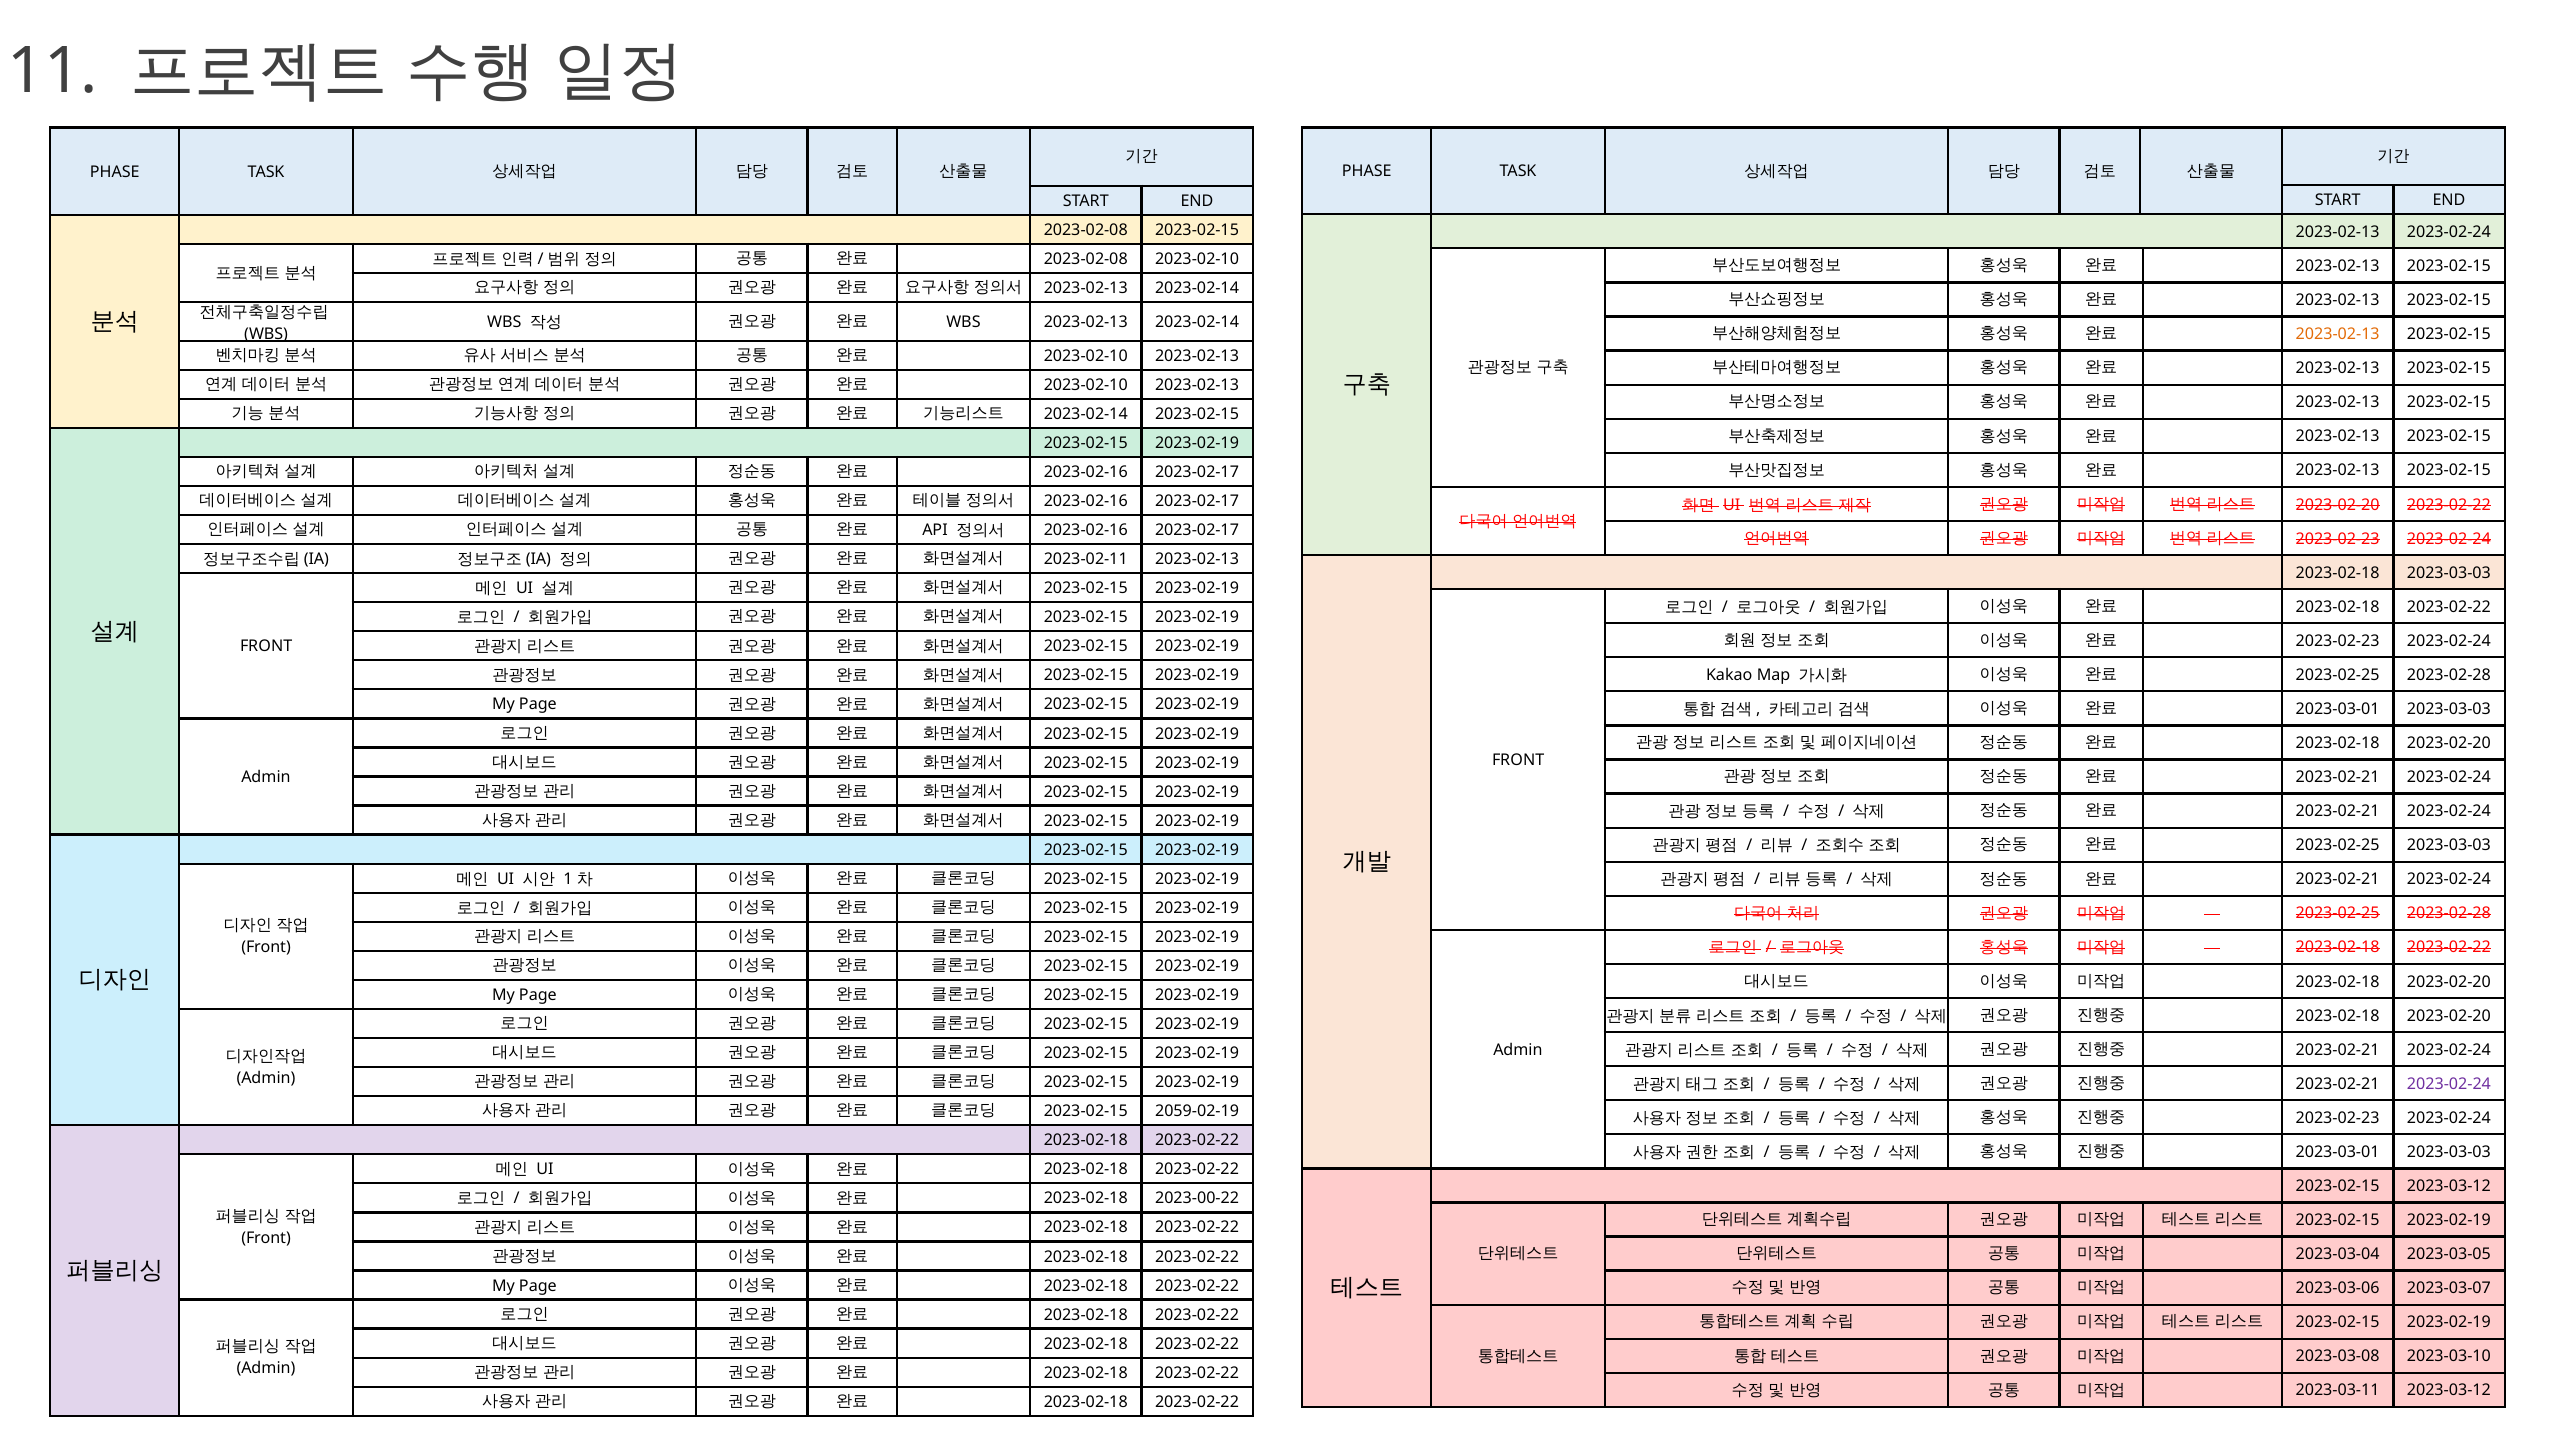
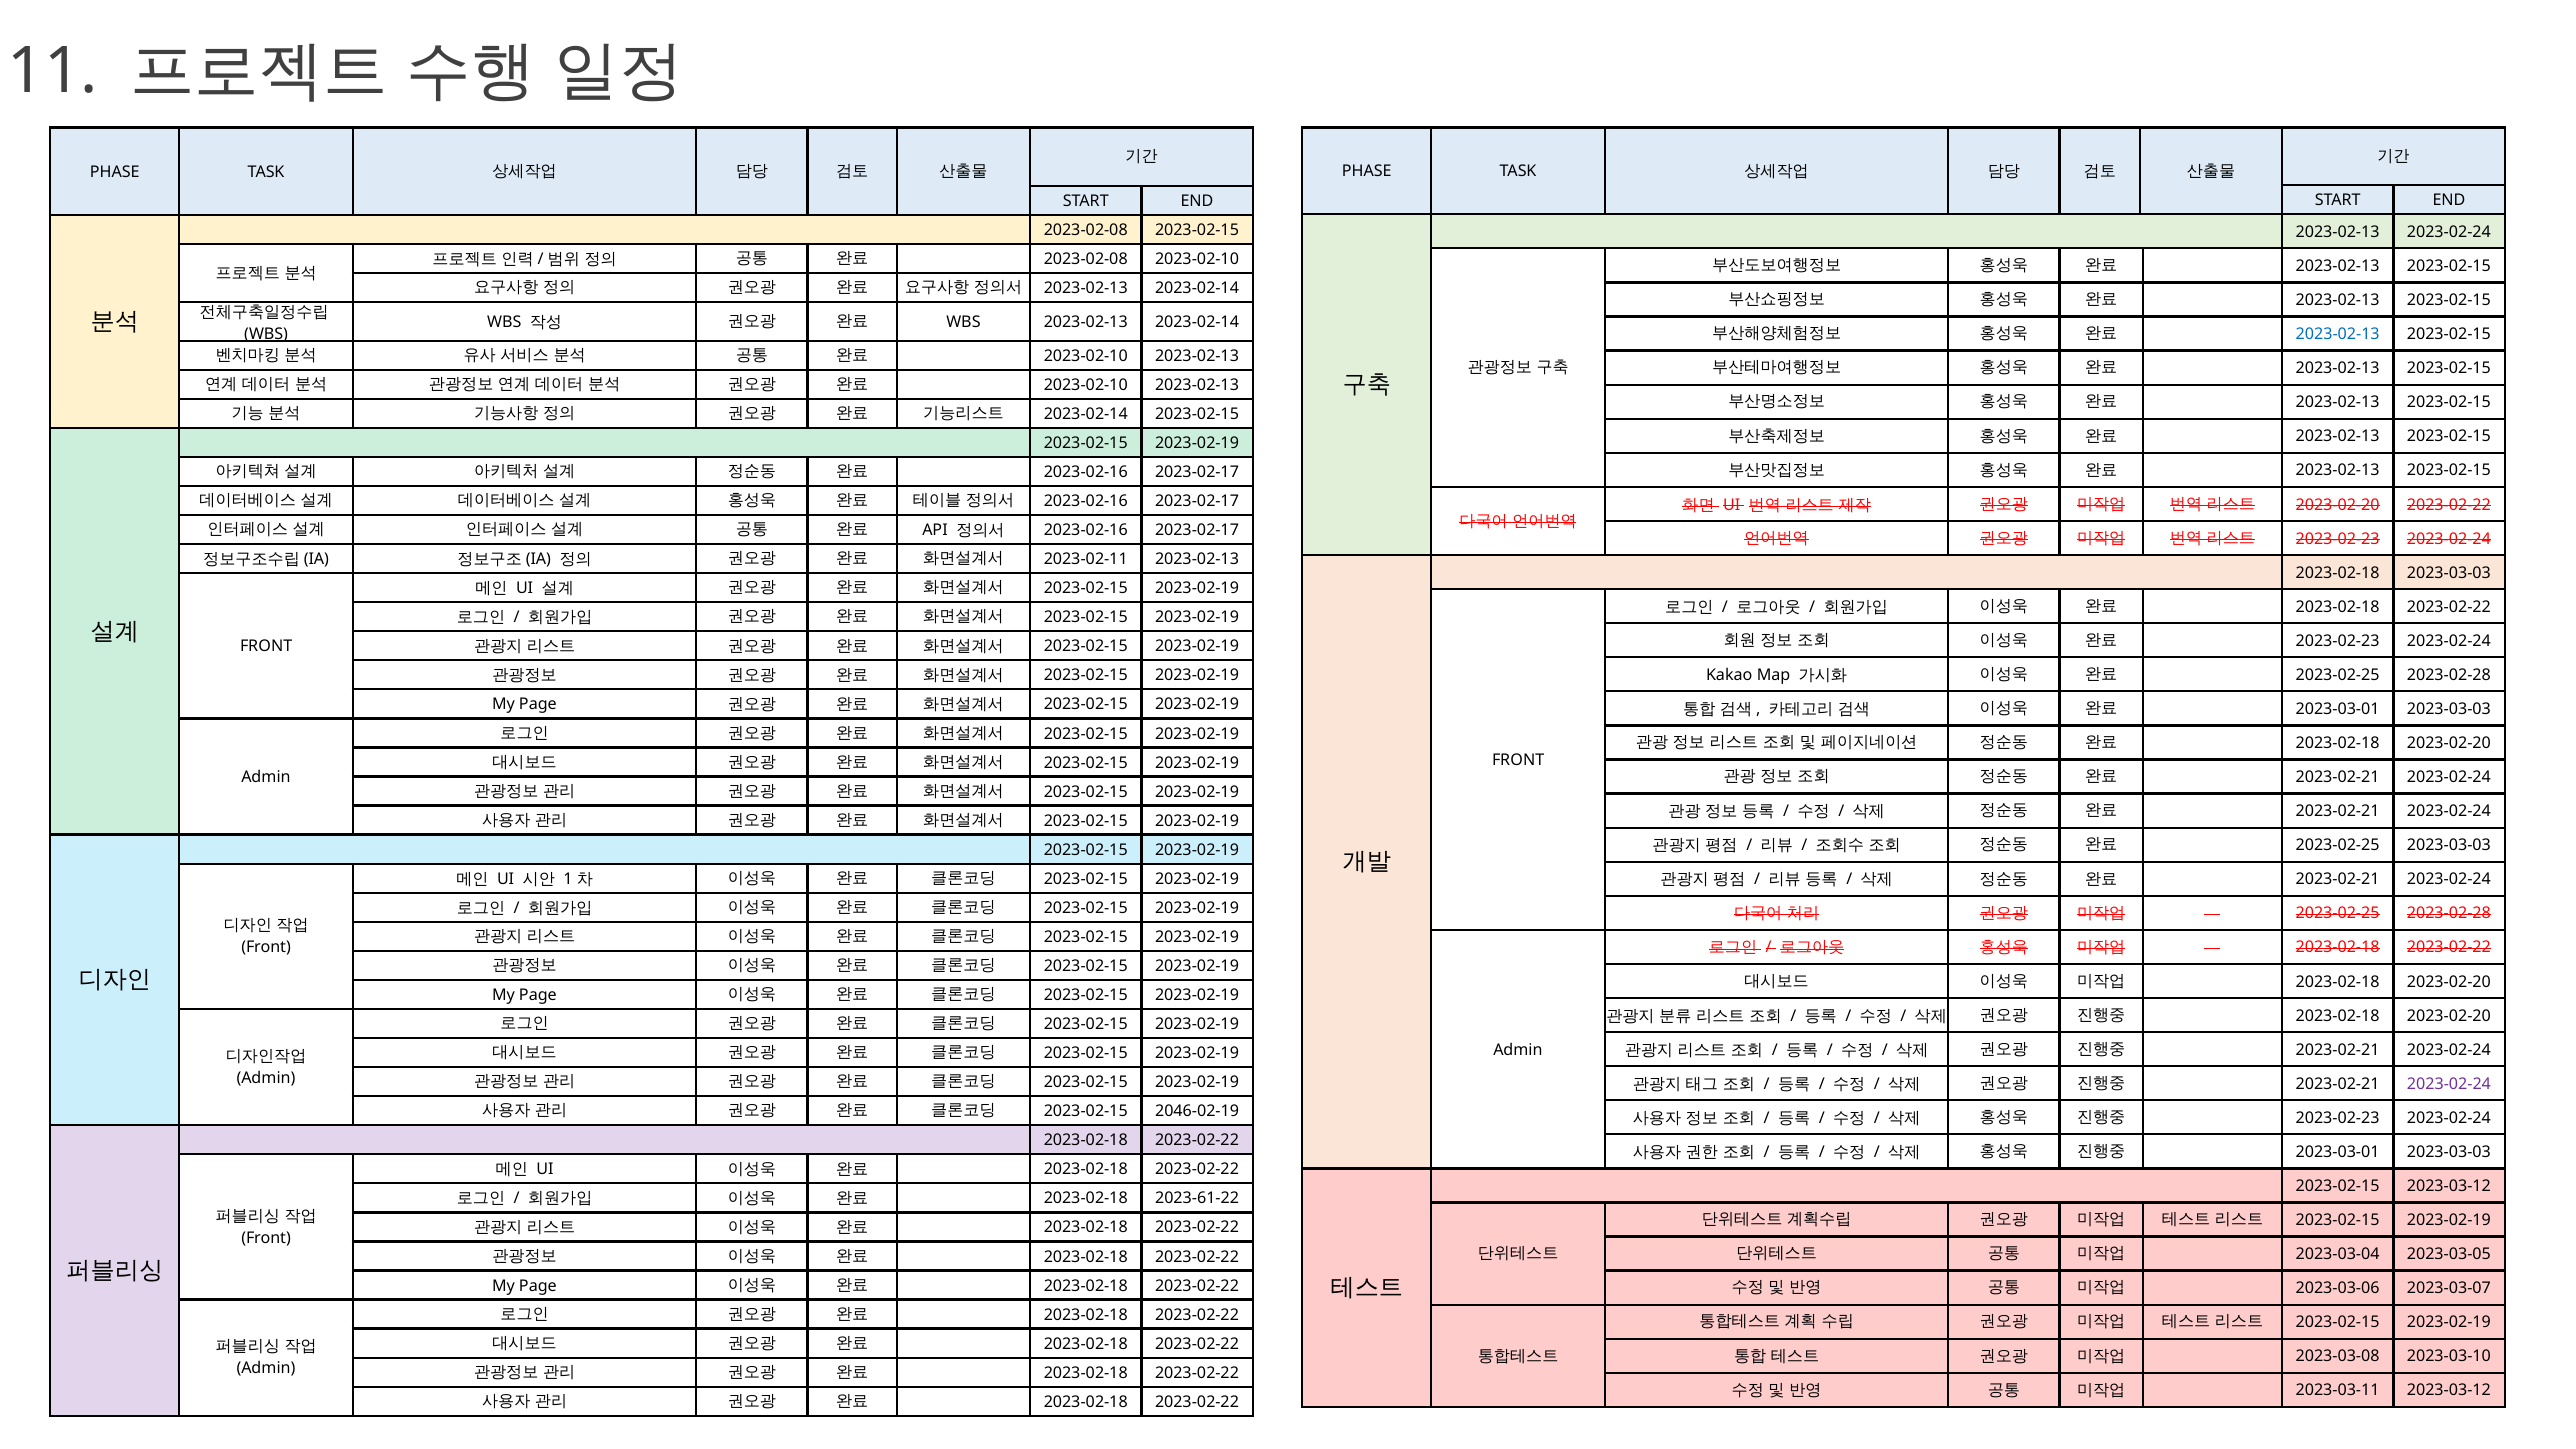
2023-02-13 colour: orange -> blue (2338, 334)
2059-02-19: 2059-02-19 -> 2046-02-19 (1197, 1111)
2023-00-22: 2023-00-22 -> 2023-61-22 (1197, 1199)
